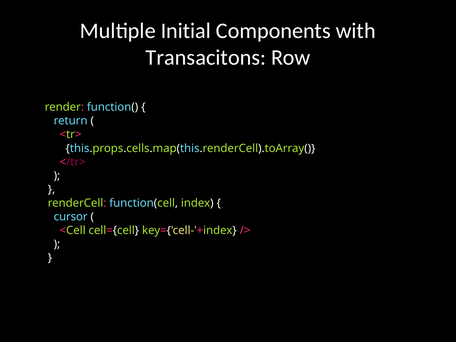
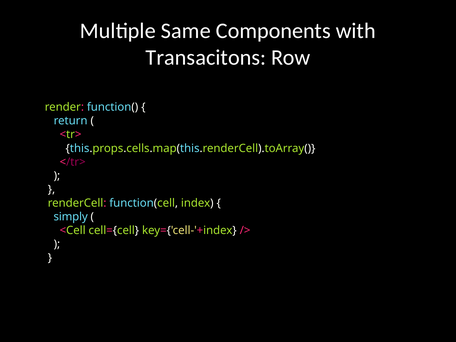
Initial: Initial -> Same (186, 31)
cursor: cursor -> simply (71, 217)
